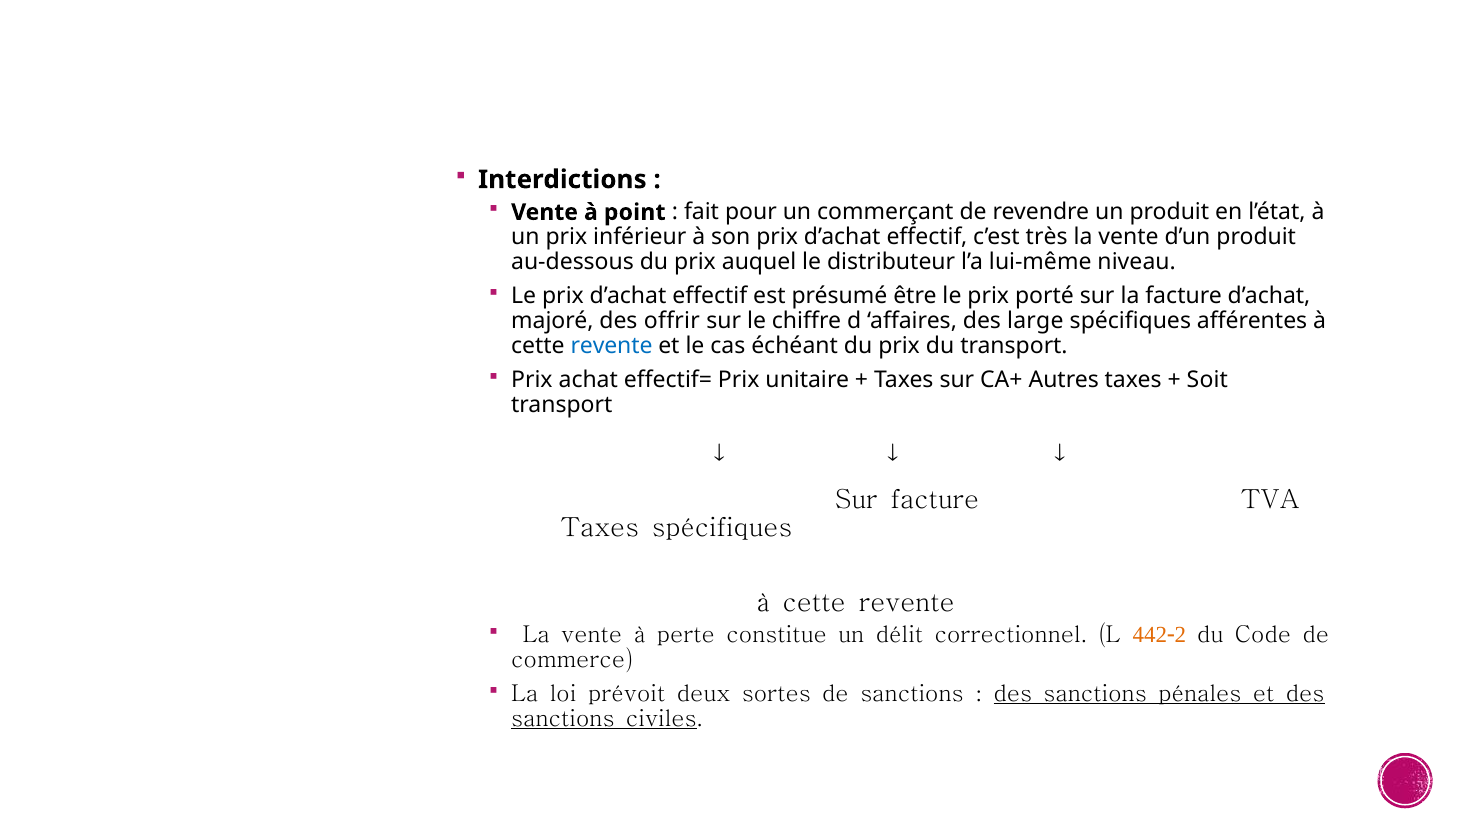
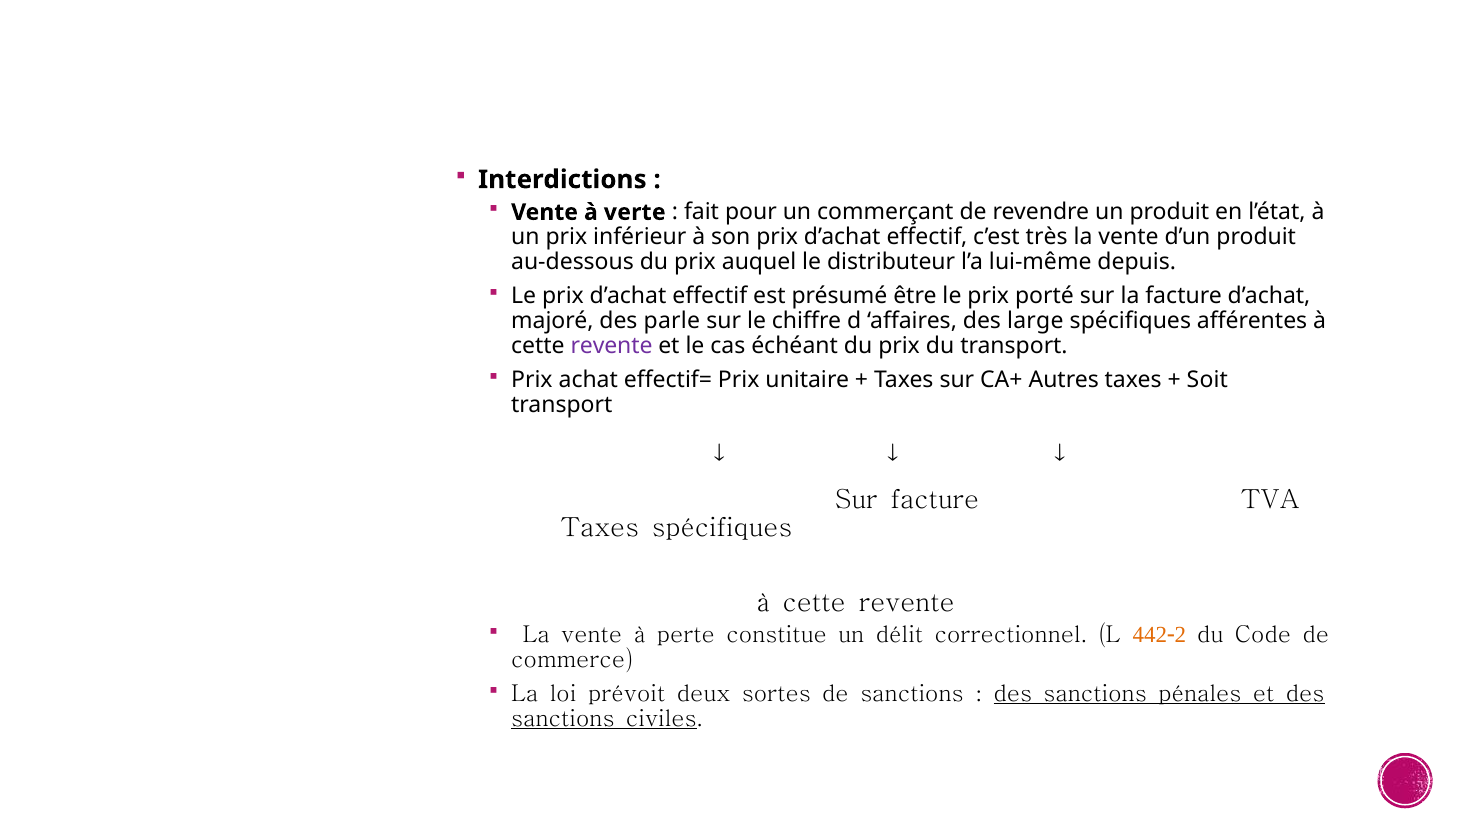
point: point -> verte (635, 212)
niveau: niveau -> depuis (1137, 262)
offrir: offrir -> parle (672, 321)
revente colour: blue -> purple (612, 346)
